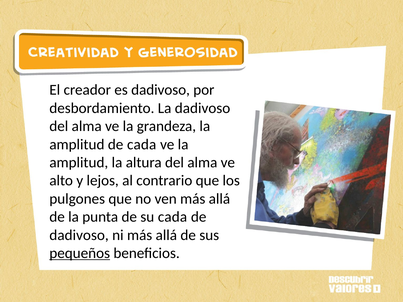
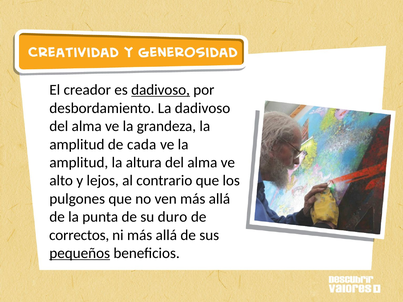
dadivoso underline: none -> present (161, 90)
su cada: cada -> duro (173, 217)
dadivoso: dadivoso -> correctos (79, 235)
